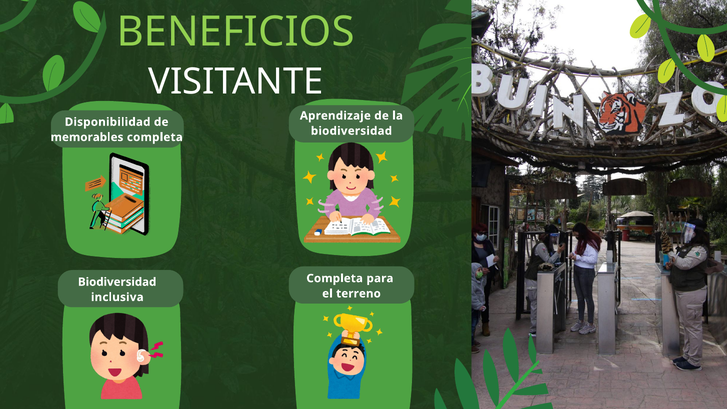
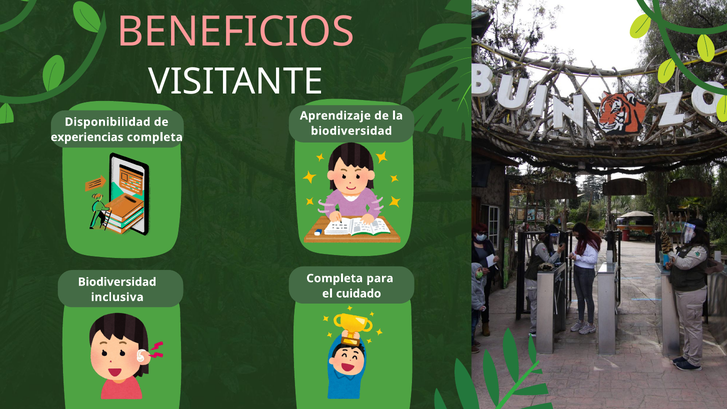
BENEFICIOS colour: light green -> pink (236, 32)
memorables: memorables -> experiencias (87, 137)
terreno: terreno -> cuidado (359, 294)
